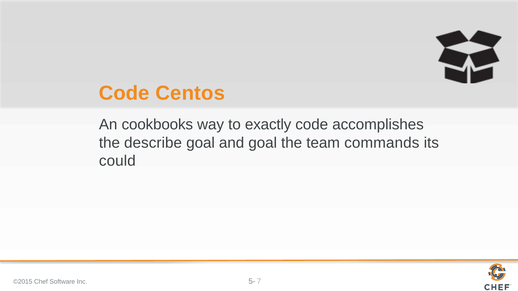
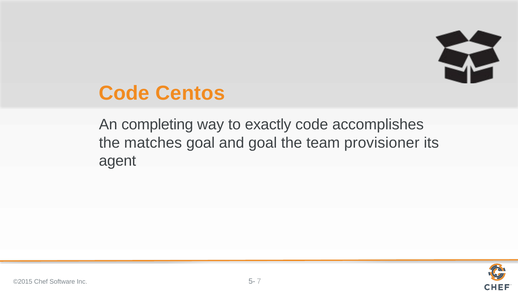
cookbooks: cookbooks -> completing (157, 125)
describe: describe -> matches (153, 143)
commands: commands -> provisioner (382, 143)
could: could -> agent (117, 161)
